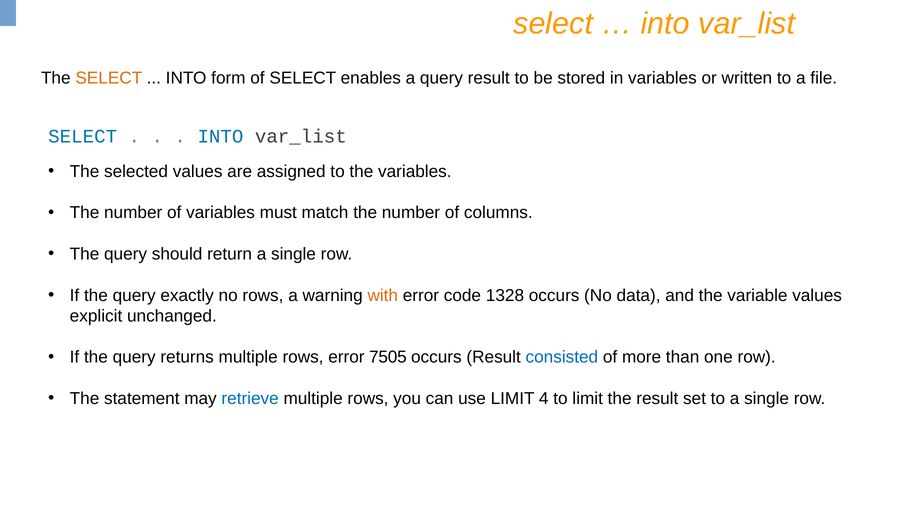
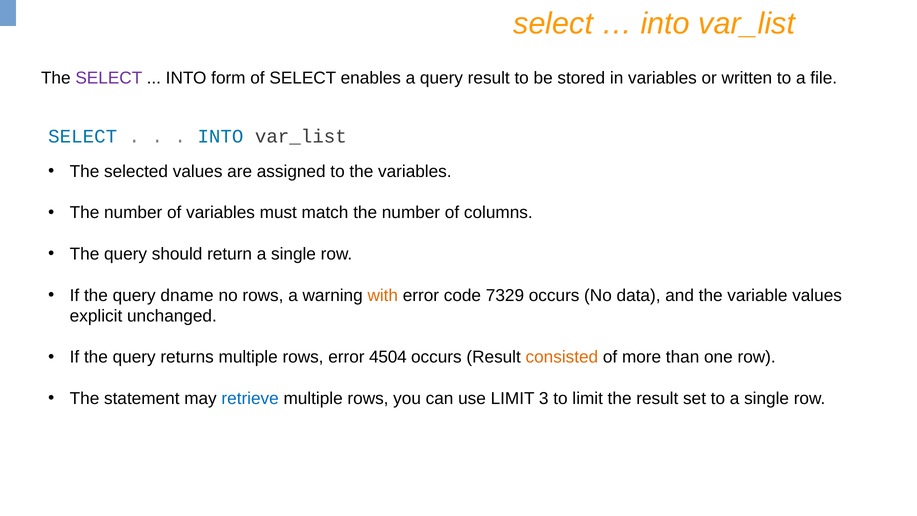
SELECT colour: orange -> purple (109, 78)
exactly: exactly -> dname (187, 295)
1328: 1328 -> 7329 (505, 295)
7505: 7505 -> 4504 (388, 357)
consisted colour: blue -> orange (562, 357)
4: 4 -> 3 (544, 398)
